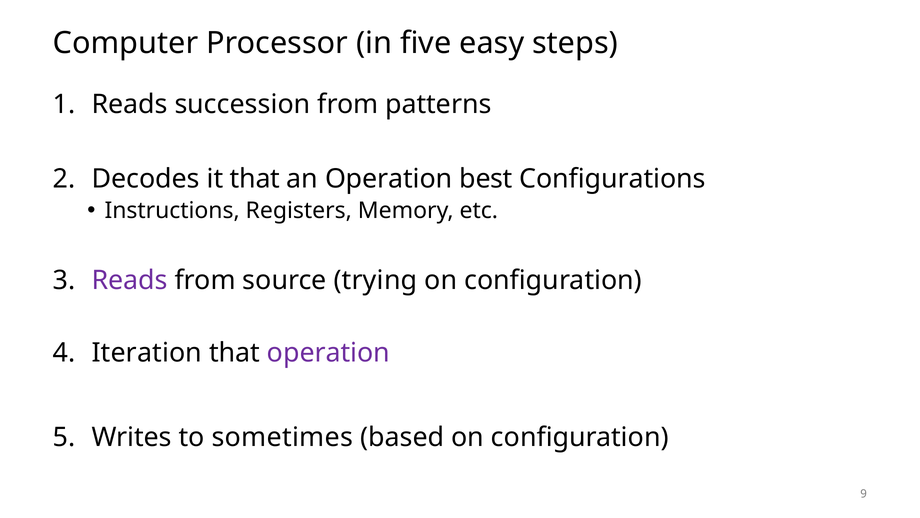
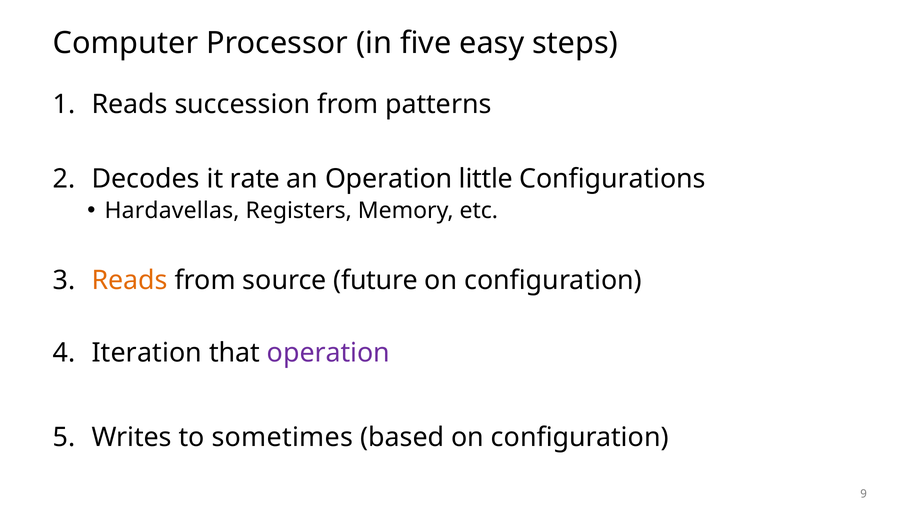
it that: that -> rate (255, 179)
best: best -> little (486, 179)
Instructions: Instructions -> Hardavellas (172, 210)
Reads colour: purple -> orange (130, 280)
trying: trying -> future (376, 280)
